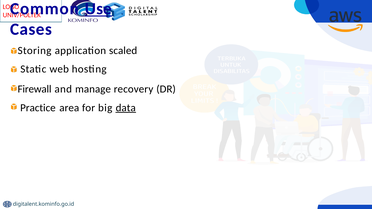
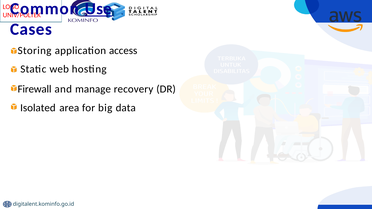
scaled: scaled -> access (123, 51)
Practice: Practice -> Isolated (38, 108)
data underline: present -> none (126, 108)
